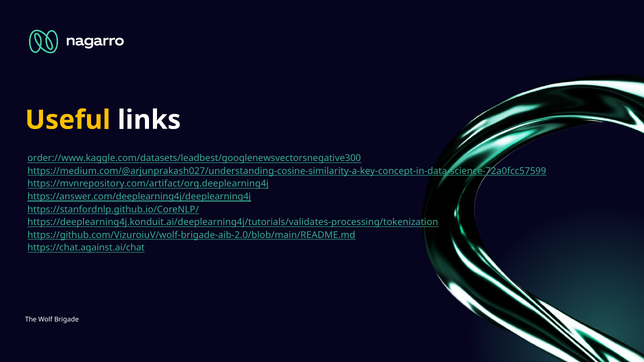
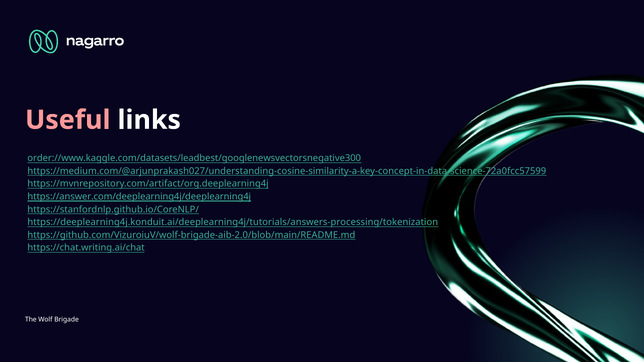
Useful colour: yellow -> pink (68, 120)
https://deeplearning4j.konduit.ai/deeplearning4j/tutorials/validates-processing/tokenization: https://deeplearning4j.konduit.ai/deeplearning4j/tutorials/validates-processing/tokenization -> https://deeplearning4j.konduit.ai/deeplearning4j/tutorials/answers-processing/tokenization (233, 222)
https://chat.against.ai/chat: https://chat.against.ai/chat -> https://chat.writing.ai/chat (86, 248)
